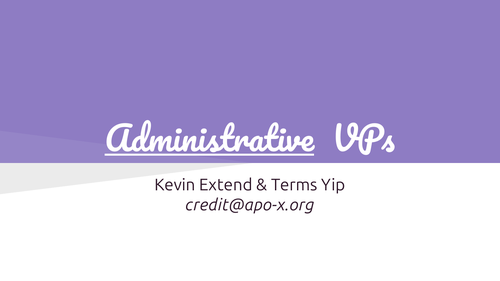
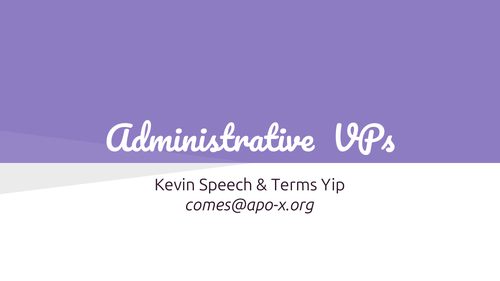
Administrative underline: present -> none (209, 141)
Extend: Extend -> Speech (226, 185)
credit@apo-x.org: credit@apo-x.org -> comes@apo-x.org (250, 205)
